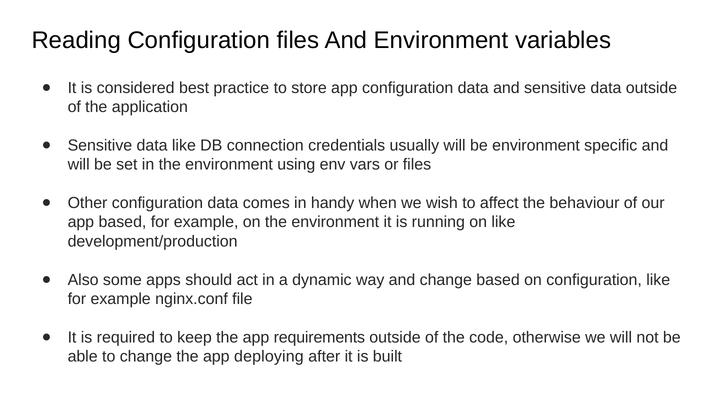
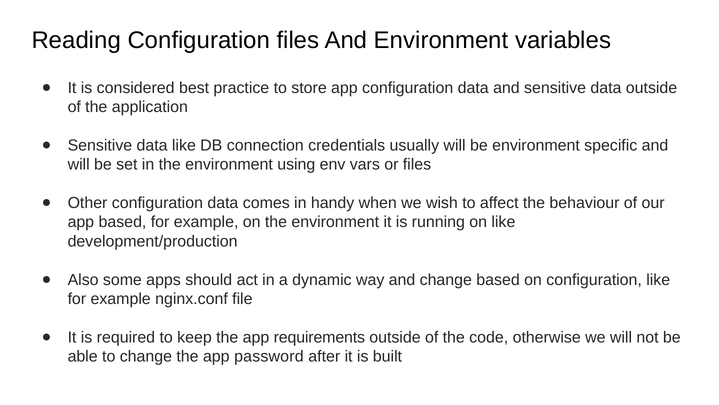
deploying: deploying -> password (269, 356)
